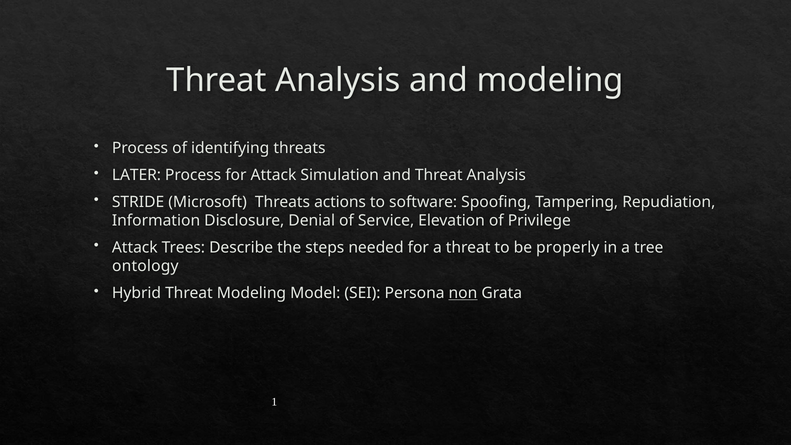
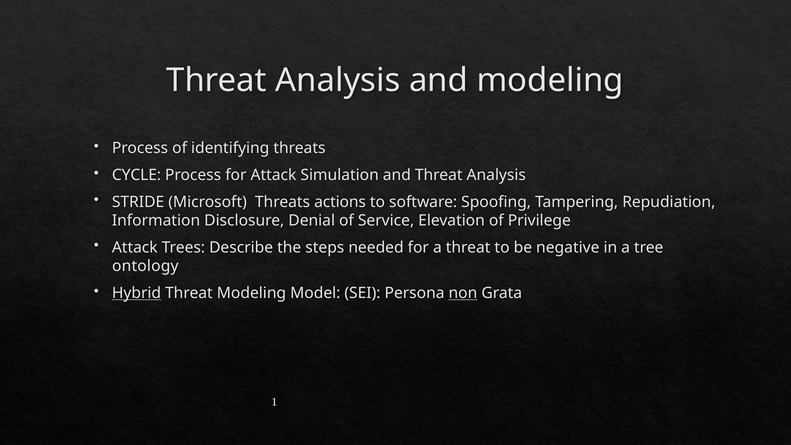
LATER: LATER -> CYCLE (136, 175)
properly: properly -> negative (568, 247)
Hybrid underline: none -> present (136, 293)
